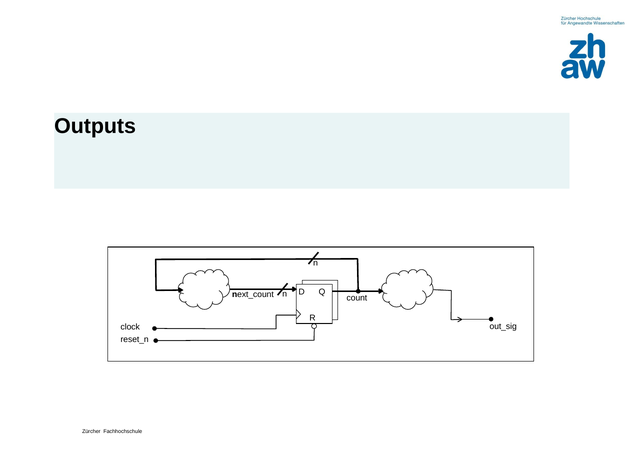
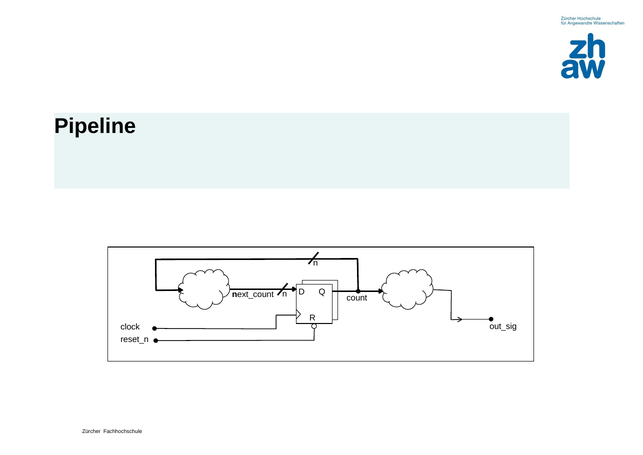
Outputs: Outputs -> Pipeline (95, 126)
